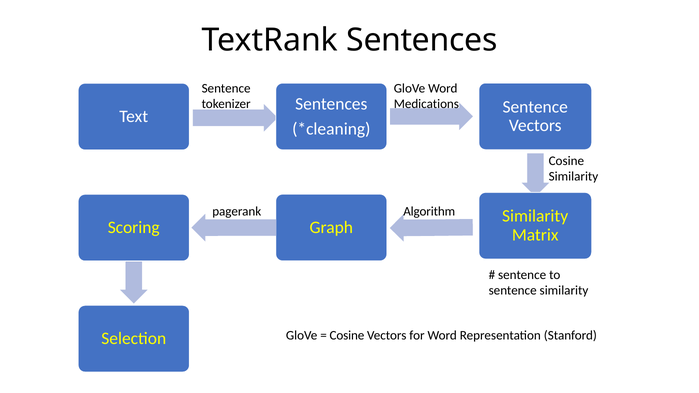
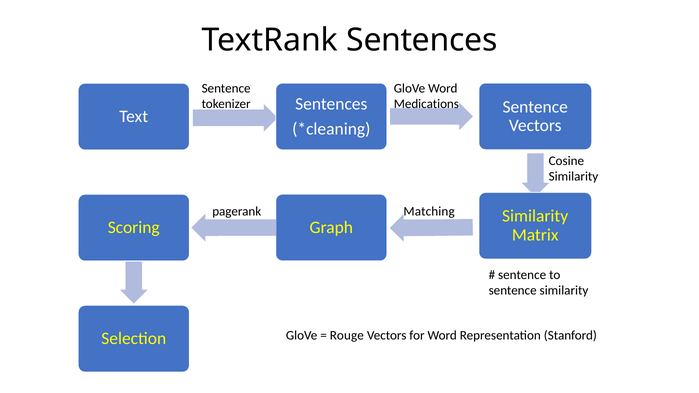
Algorithm: Algorithm -> Matching (429, 211)
Cosine: Cosine -> Rouge (347, 336)
